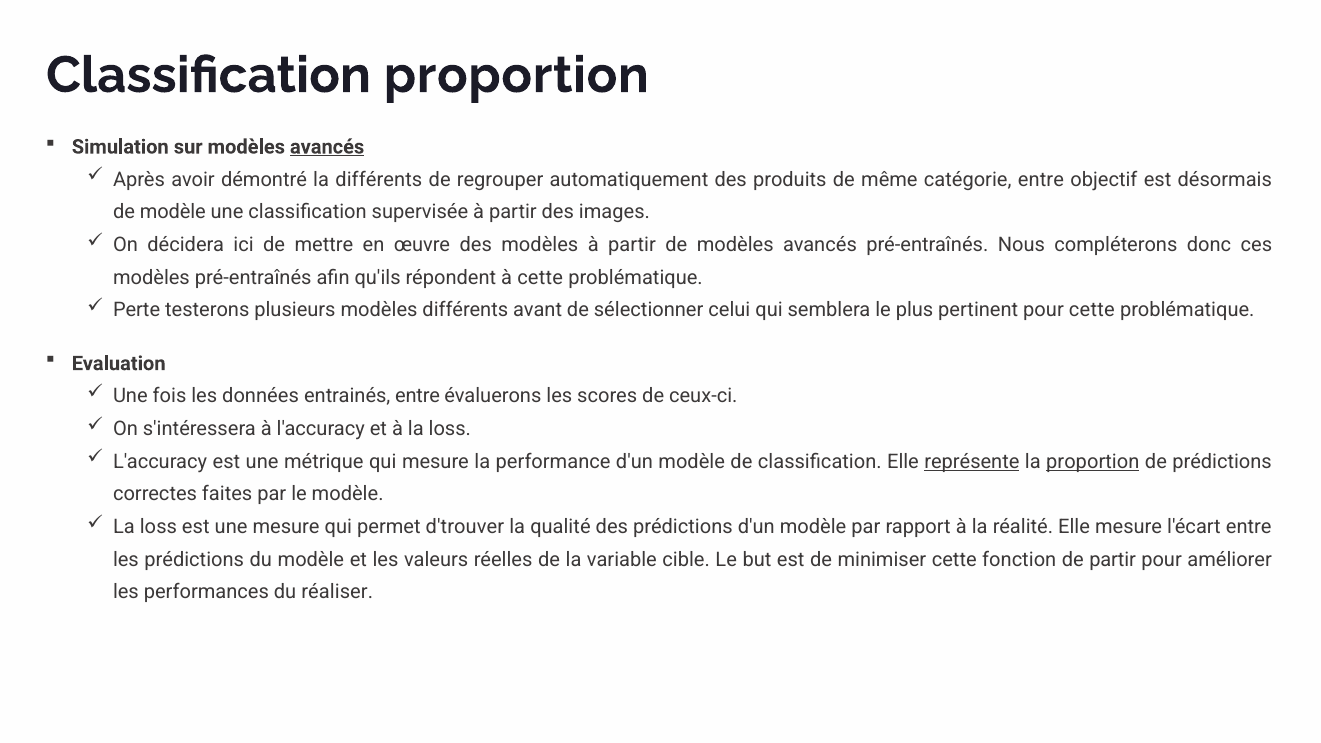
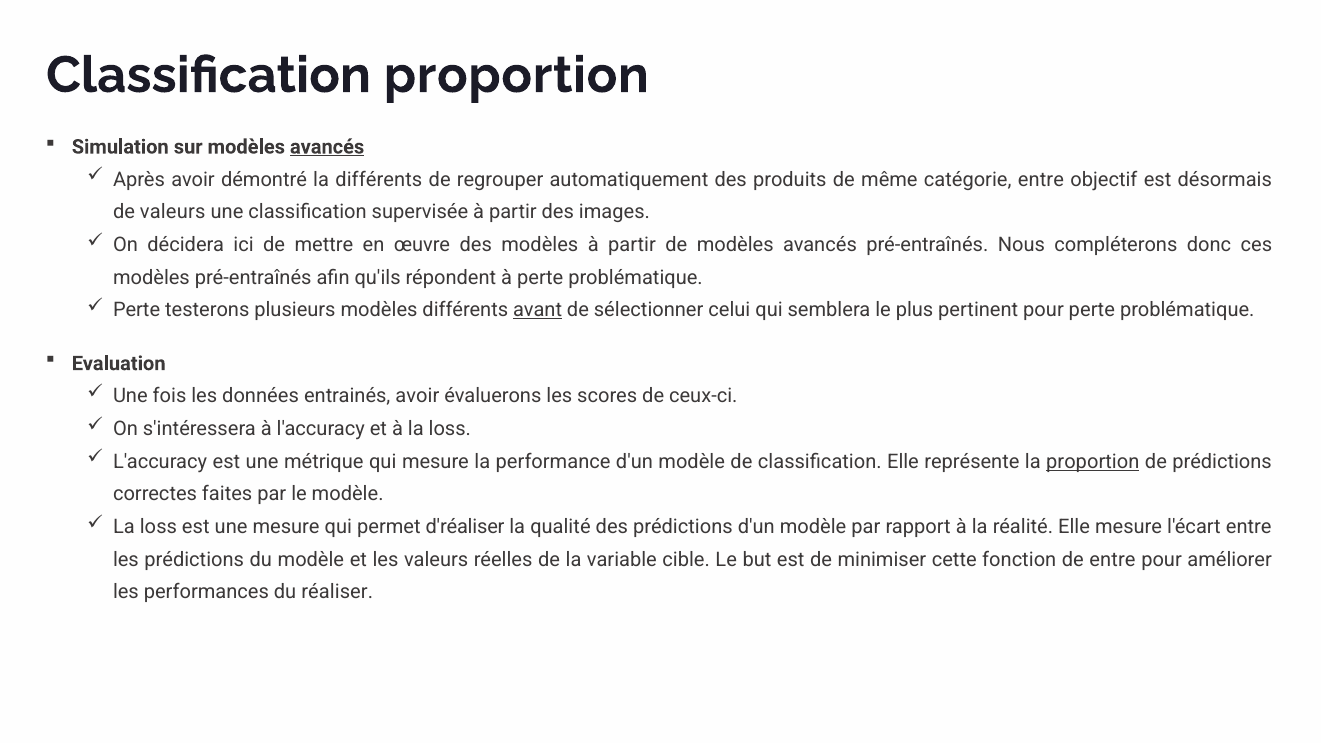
de modèle: modèle -> valeurs (173, 212)
à cette: cette -> perte (540, 278)
avant underline: none -> present (538, 310)
pour cette: cette -> perte (1092, 310)
entrainés entre: entre -> avoir (417, 396)
représente underline: present -> none (972, 462)
d'trouver: d'trouver -> d'réaliser (465, 527)
de partir: partir -> entre (1112, 560)
